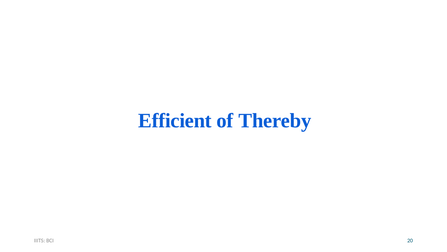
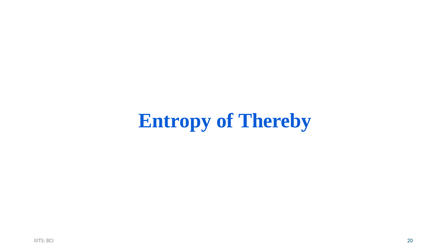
Efficient: Efficient -> Entropy (175, 121)
